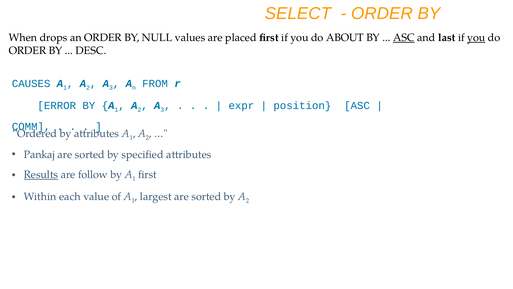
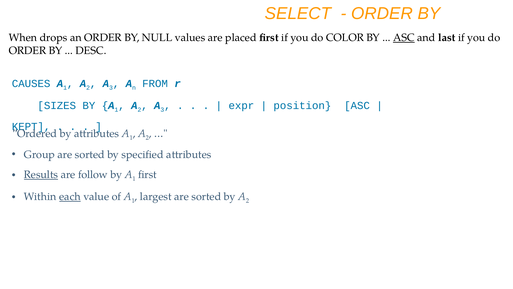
ABOUT: ABOUT -> COLOR (345, 38)
you underline: present -> none (476, 38)
ERROR: ERROR -> SIZES (57, 105)
COMM: COMM -> KEPT (31, 126)
Pankaj: Pankaj -> Group (39, 154)
each underline: none -> present (70, 196)
